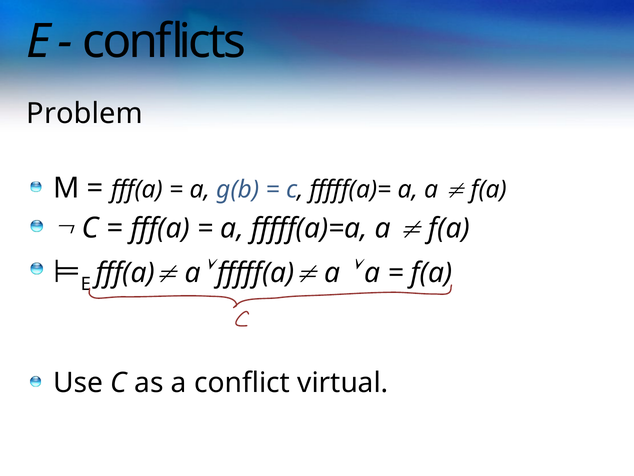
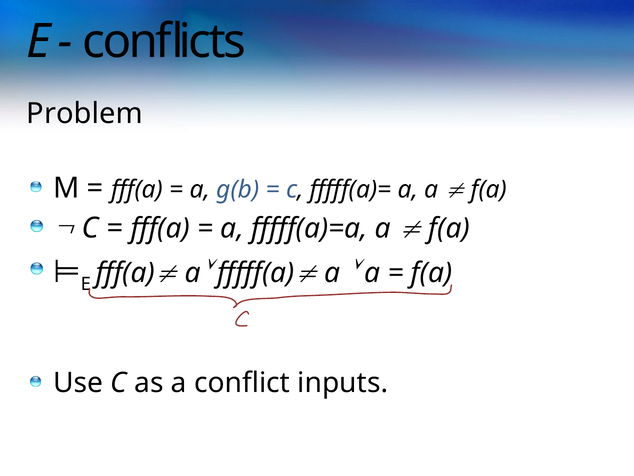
virtual: virtual -> inputs (343, 382)
